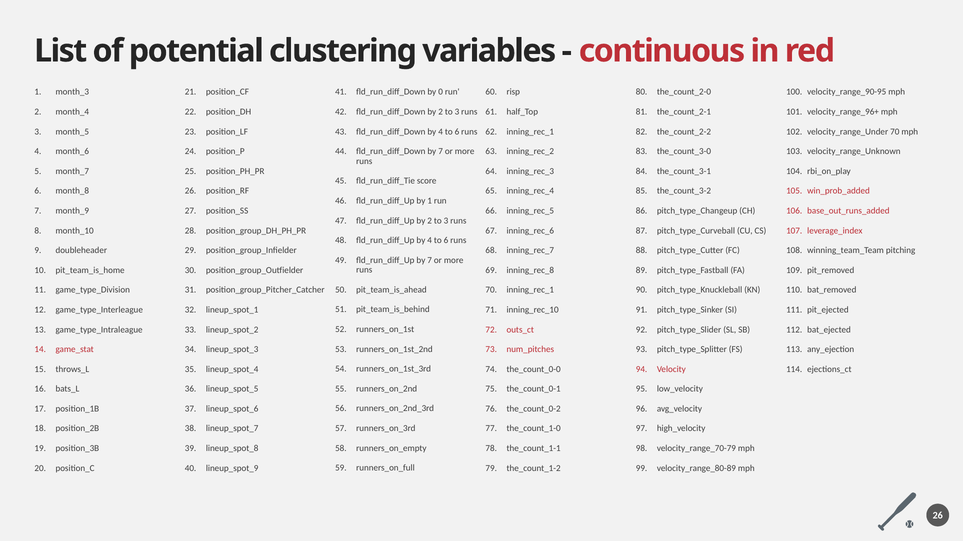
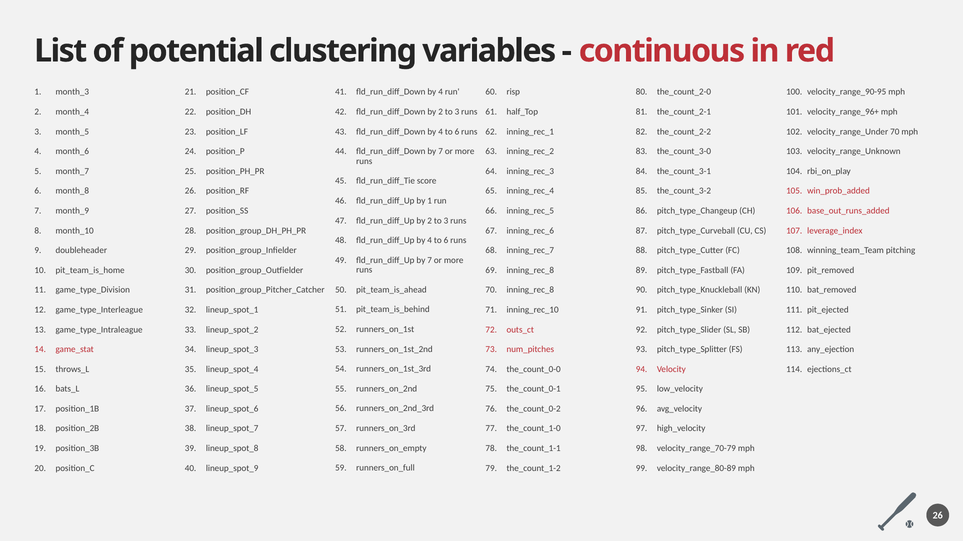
0: 0 -> 4 (441, 92)
70 inning_rec_1: inning_rec_1 -> inning_rec_8 (530, 290)
